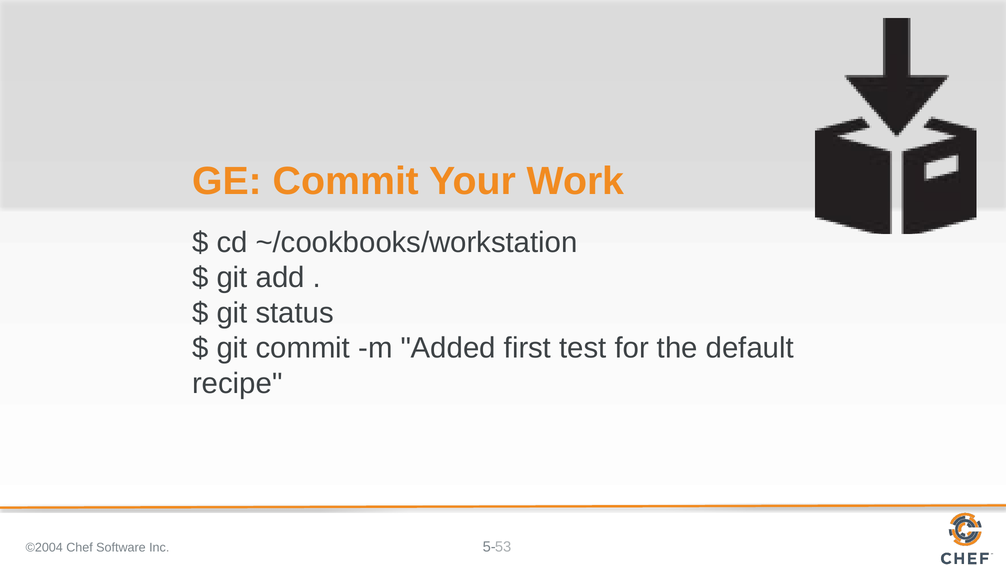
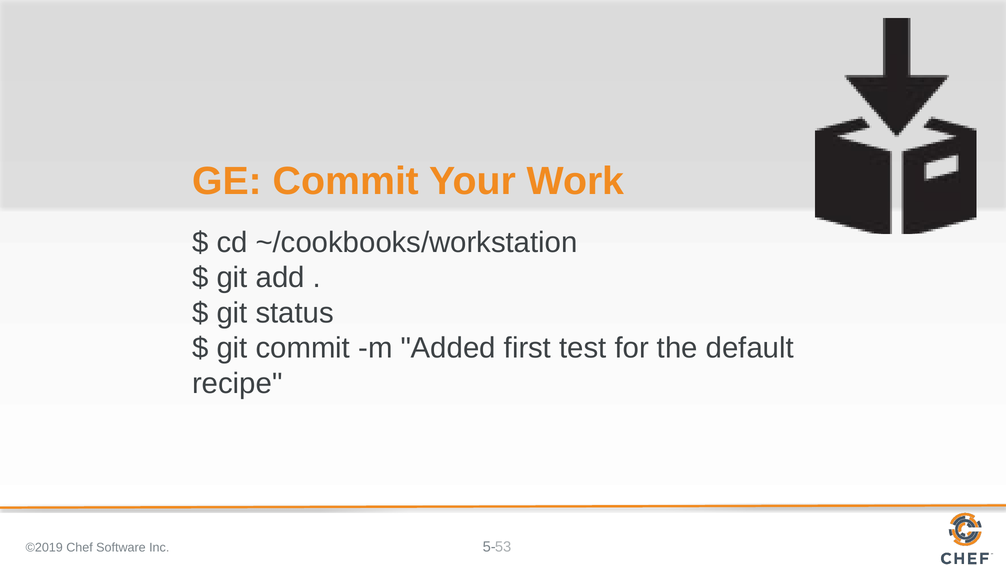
©2004: ©2004 -> ©2019 (44, 548)
